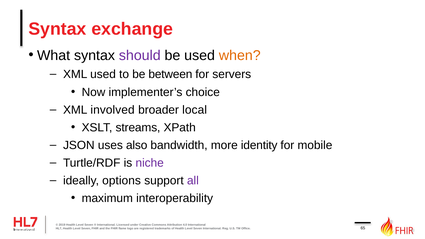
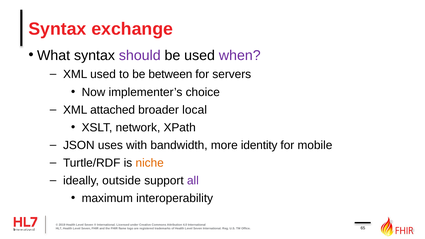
when colour: orange -> purple (240, 55)
involved: involved -> attached (113, 110)
streams: streams -> network (138, 128)
also: also -> with (137, 145)
niche colour: purple -> orange (150, 163)
options: options -> outside (122, 181)
